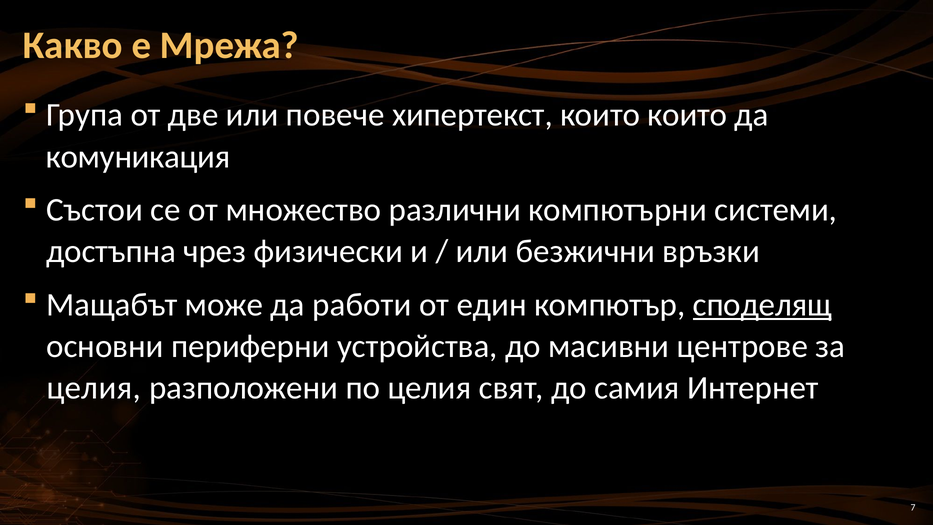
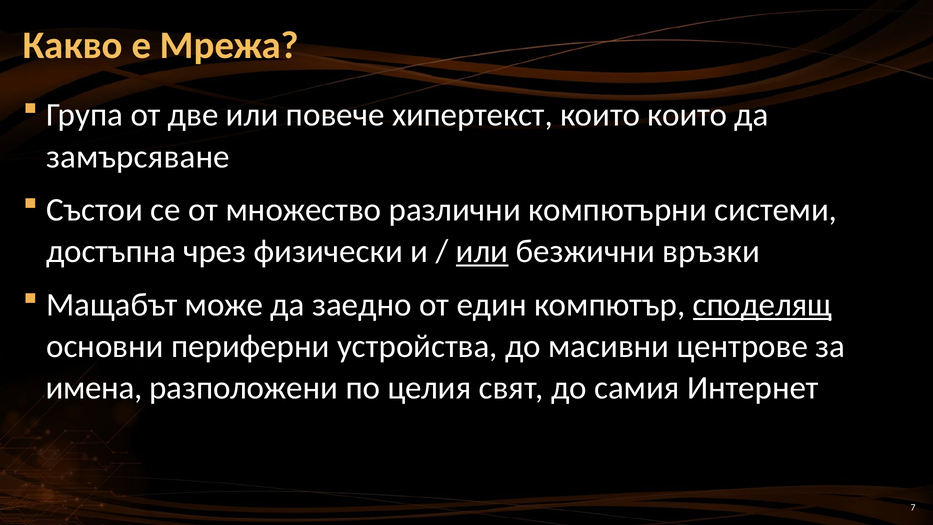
комуникация: комуникация -> замърсяване (138, 157)
или underline: none -> present (482, 251)
работи: работи -> заедно (362, 305)
целия: целия -> имена (94, 388)
